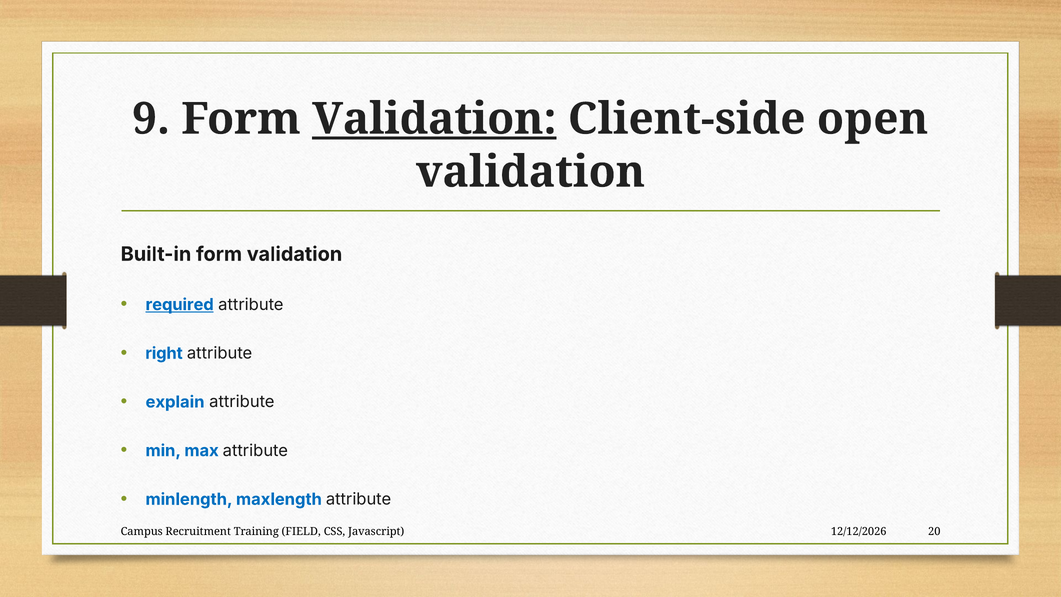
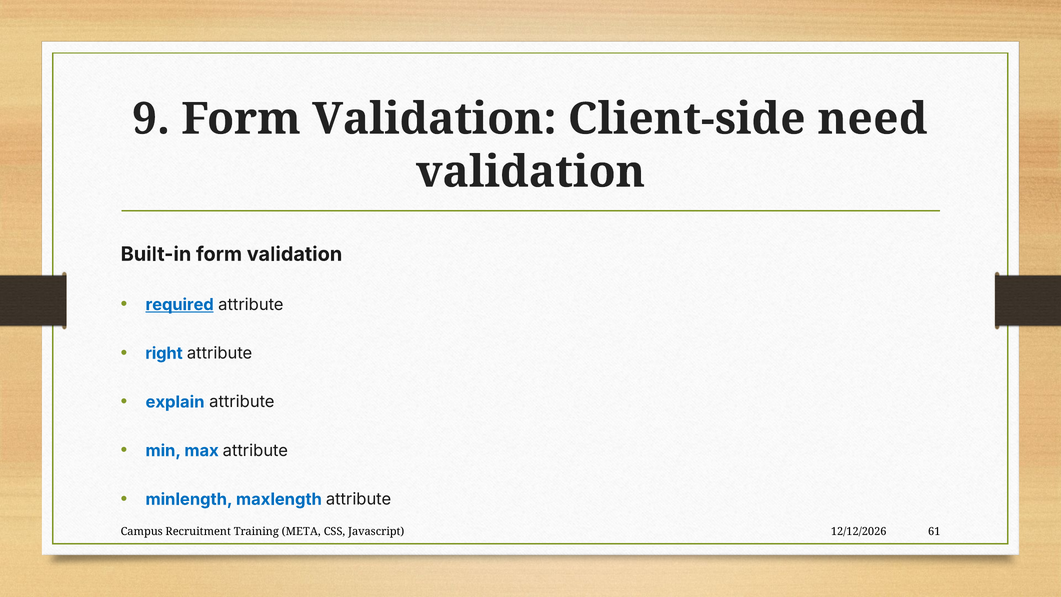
Validation underline: present -> none (434, 119)
open: open -> need (873, 119)
FIELD: FIELD -> META (301, 532)
20: 20 -> 61 (934, 532)
